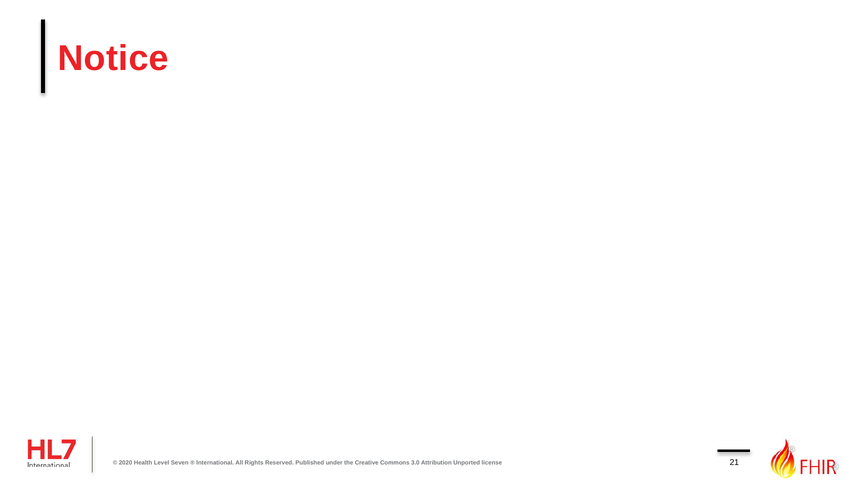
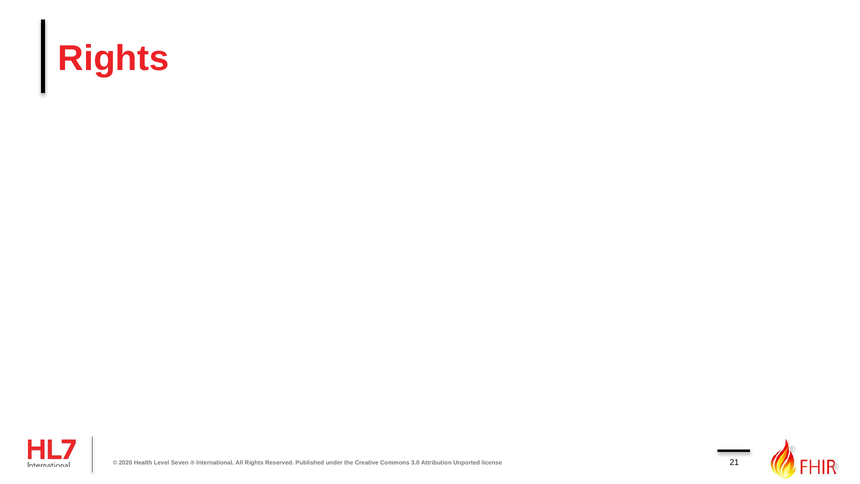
Notice: Notice -> Rights (113, 59)
